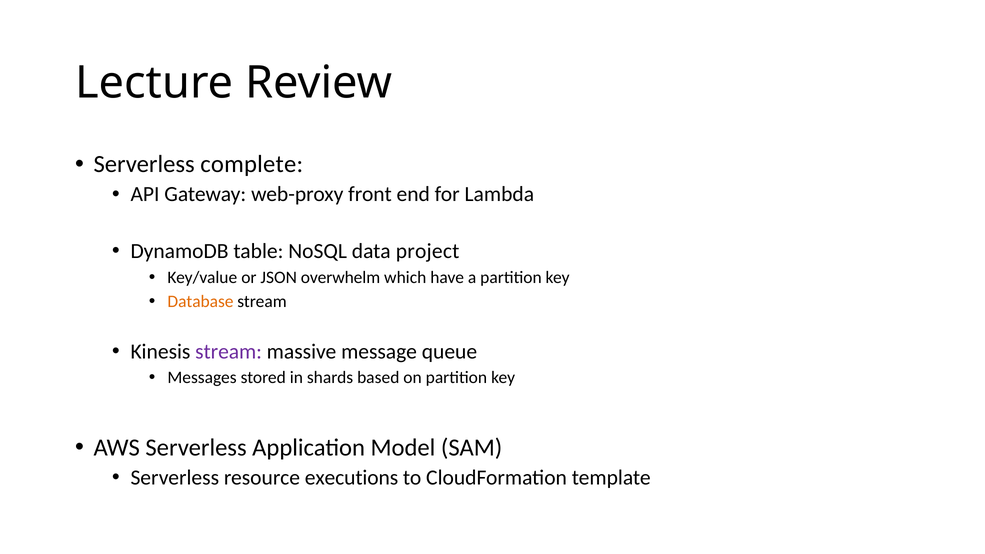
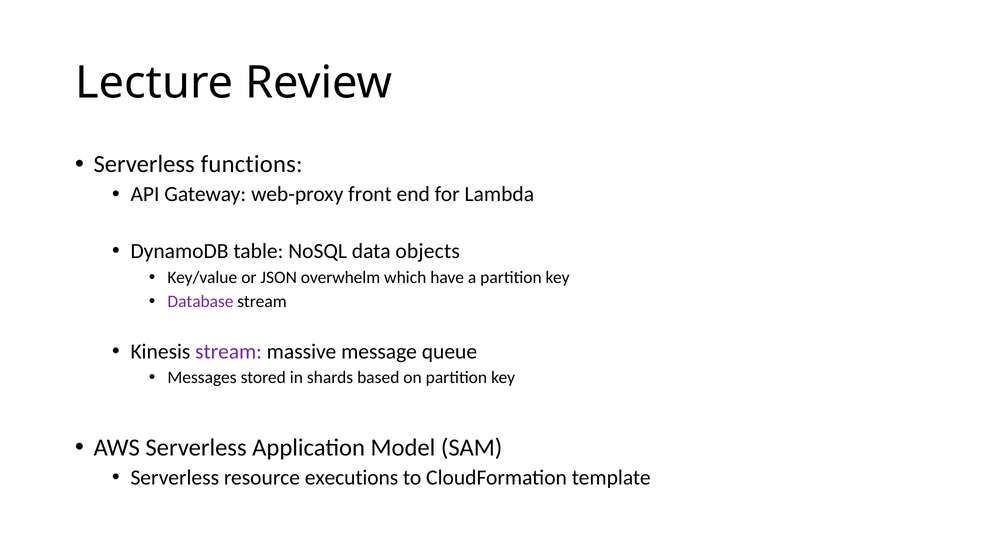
complete: complete -> functions (252, 164)
project: project -> objects (428, 251)
Database colour: orange -> purple (200, 301)
